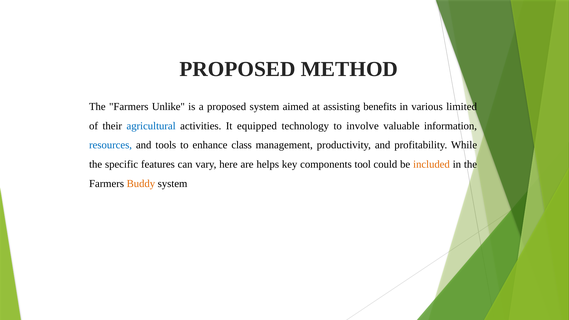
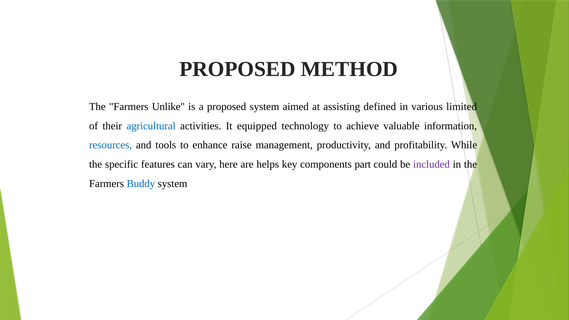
benefits: benefits -> defined (380, 107)
involve: involve -> achieve (363, 126)
class: class -> raise (242, 145)
tool: tool -> part (363, 164)
included colour: orange -> purple (431, 164)
Buddy colour: orange -> blue (141, 184)
